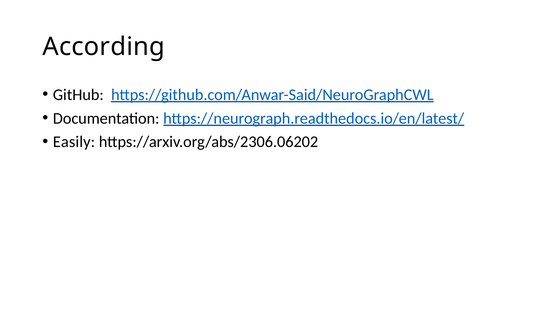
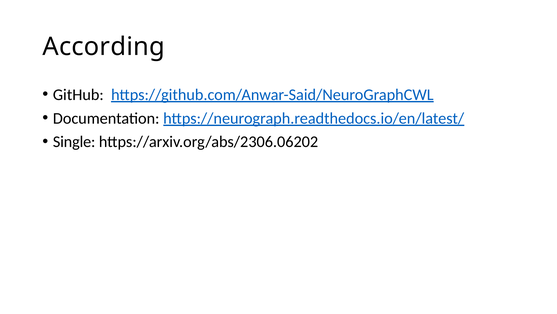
Easily: Easily -> Single (74, 142)
